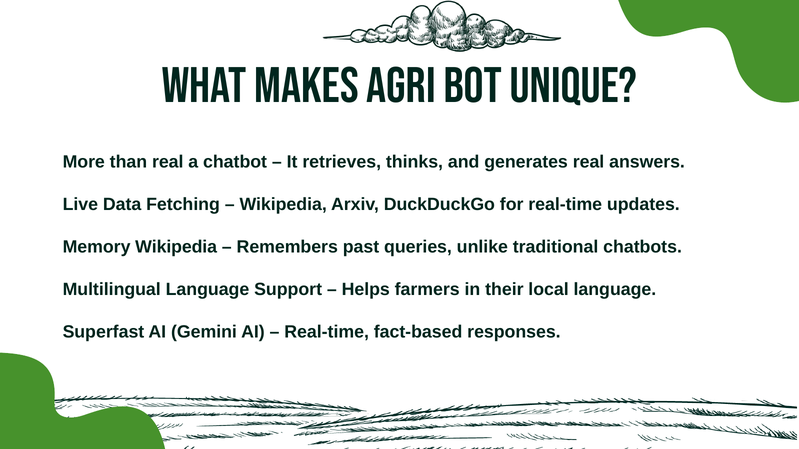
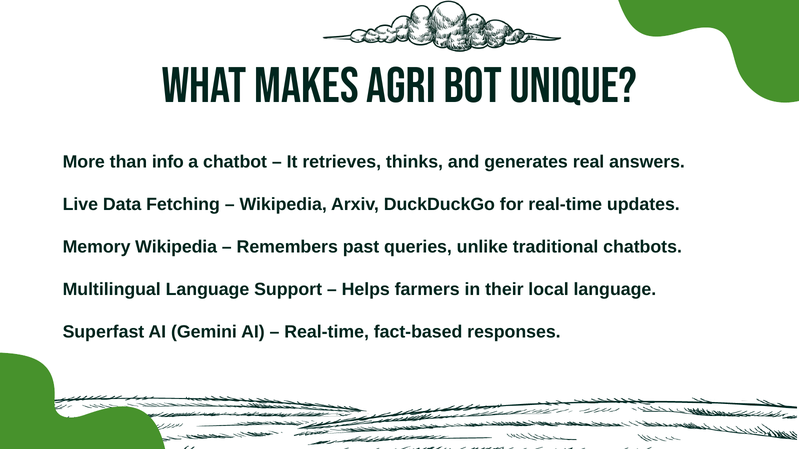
than real: real -> info (168, 162)
